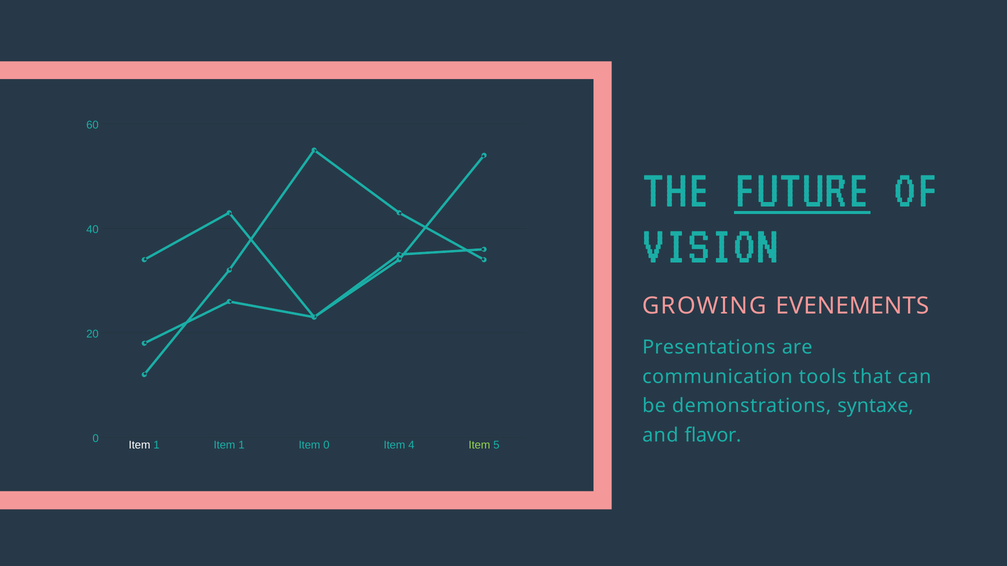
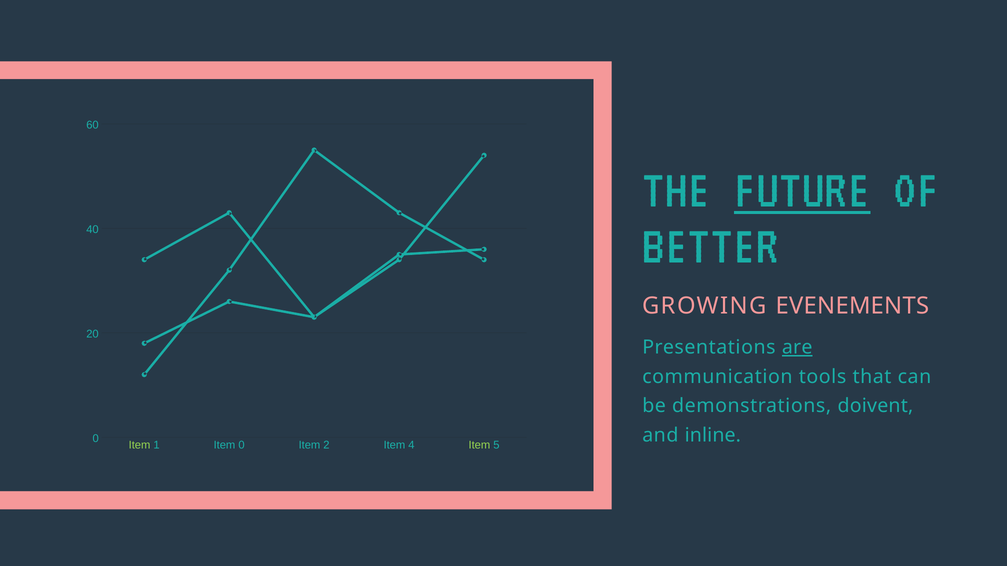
VISION: VISION -> BETTER (710, 245)
are underline: none -> present (797, 348)
syntaxe: syntaxe -> doivent (875, 406)
flavor: flavor -> inline (713, 436)
Item colour: white -> light green (140, 445)
1 Item 1: 1 -> 0 (242, 445)
Item 0: 0 -> 2 (326, 445)
